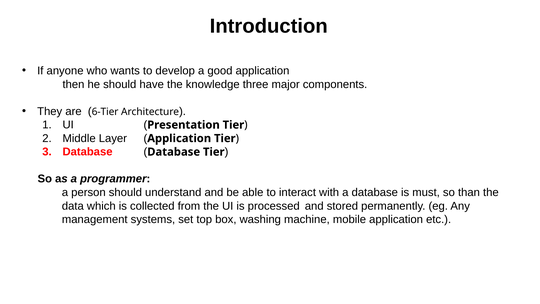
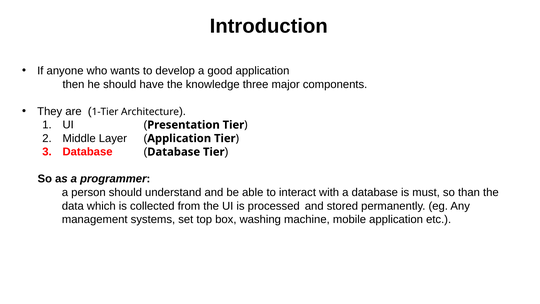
6-Tier: 6-Tier -> 1-Tier (105, 112)
